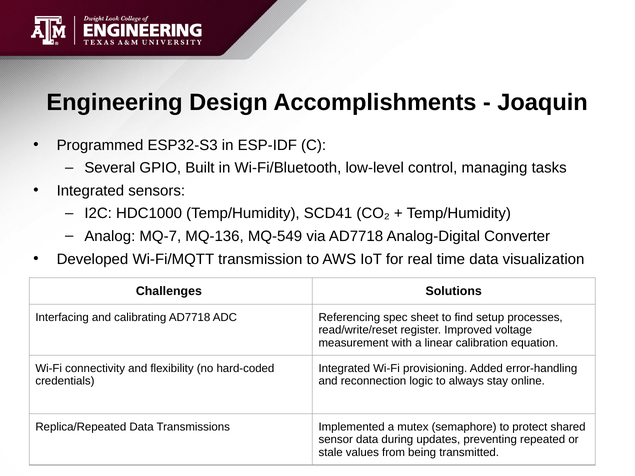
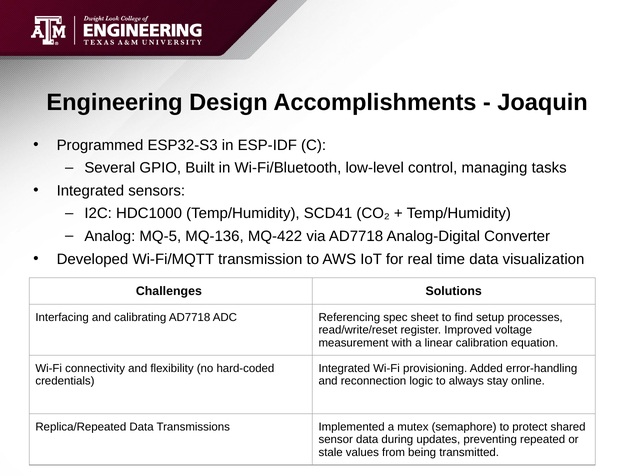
MQ-7: MQ-7 -> MQ-5 (160, 236)
MQ-549: MQ-549 -> MQ-422 (275, 236)
